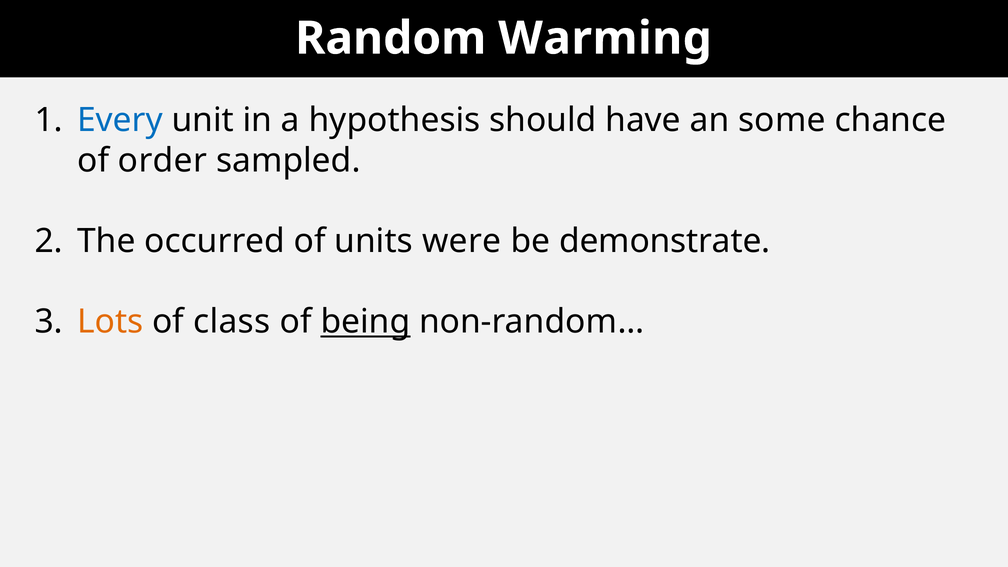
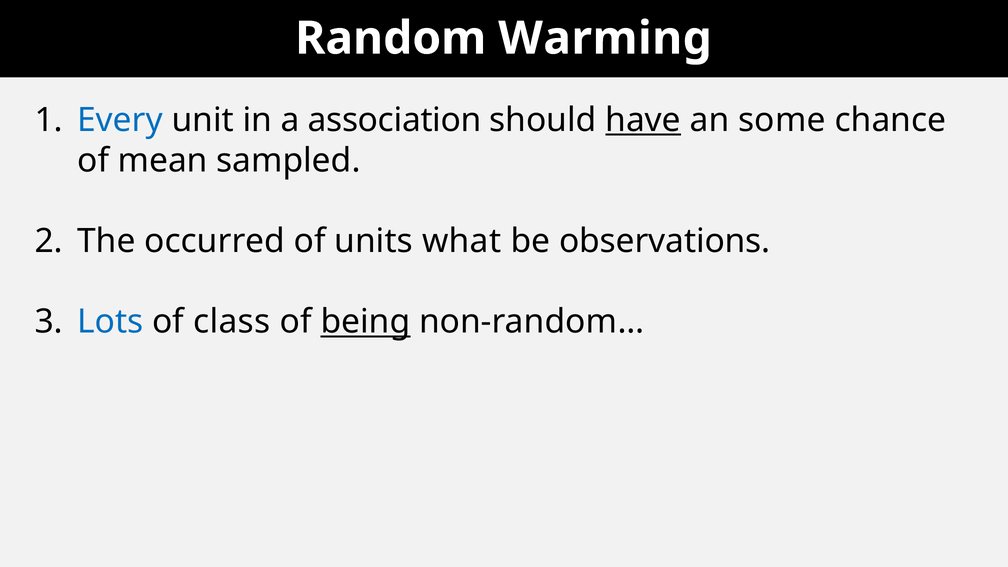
hypothesis: hypothesis -> association (395, 120)
have underline: none -> present (643, 120)
order: order -> mean (163, 161)
were: were -> what (462, 241)
demonstrate: demonstrate -> observations (665, 241)
Lots colour: orange -> blue (110, 322)
